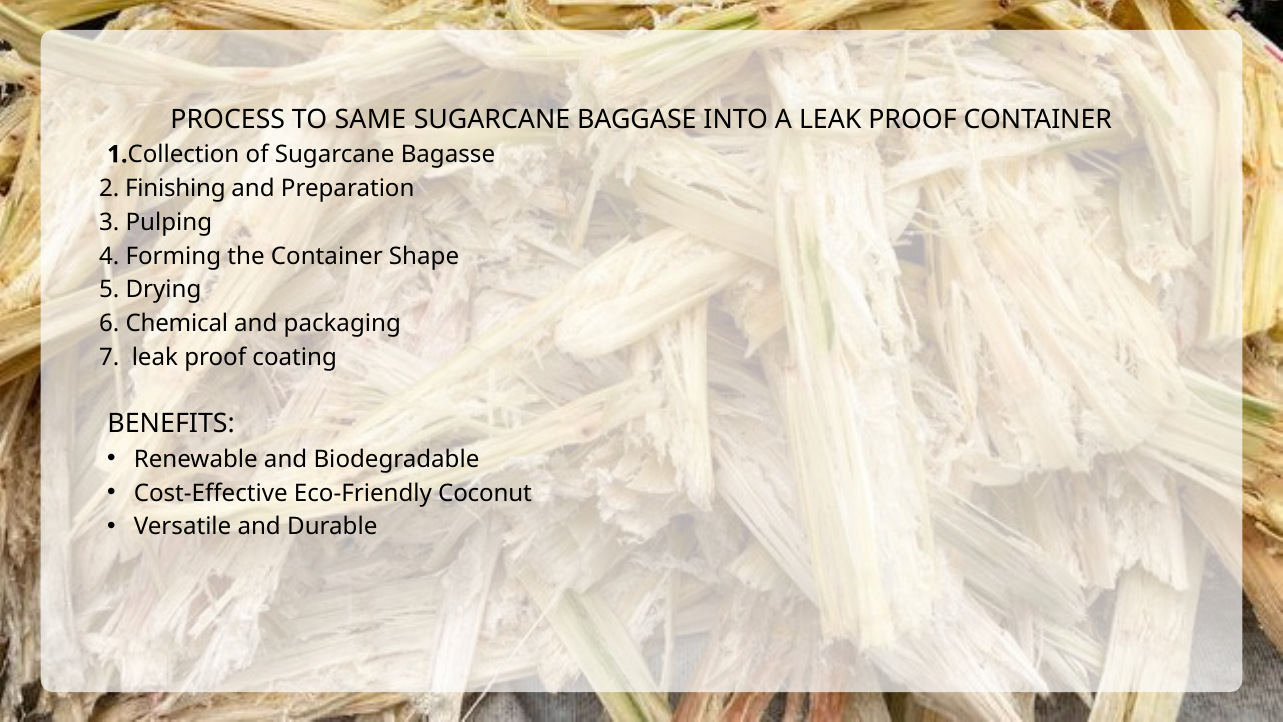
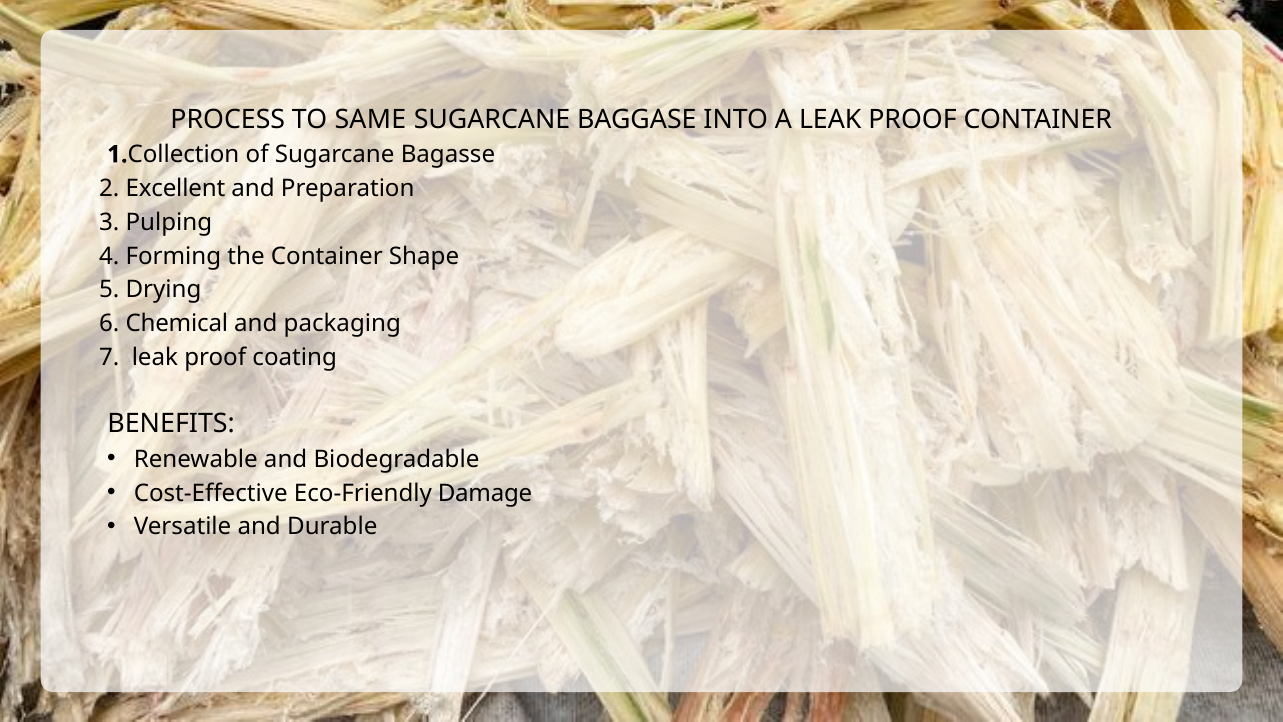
Finishing: Finishing -> Excellent (175, 188)
Coconut: Coconut -> Damage (485, 493)
